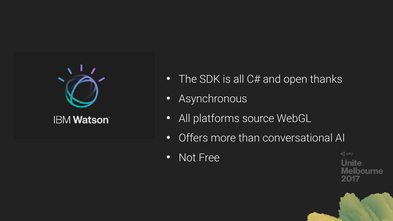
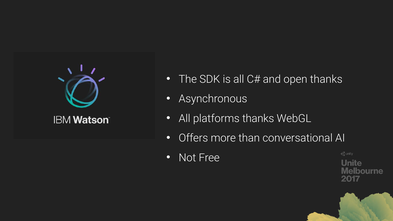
platforms source: source -> thanks (258, 118)
